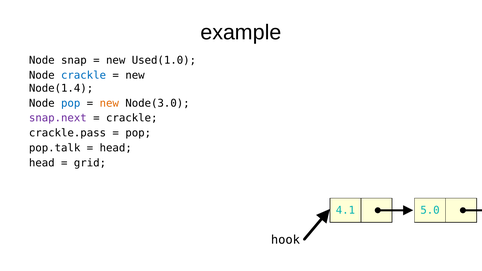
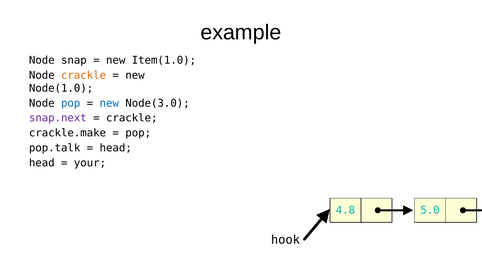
Used(1.0: Used(1.0 -> Item(1.0 (164, 60)
crackle colour: blue -> orange (84, 75)
Node(1.4: Node(1.4 -> Node(1.0 (61, 88)
new colour: orange -> blue (109, 103)
crackle.pass: crackle.pass -> crackle.make (67, 133)
grid: grid -> your (90, 163)
4.1: 4.1 -> 4.8 (345, 211)
